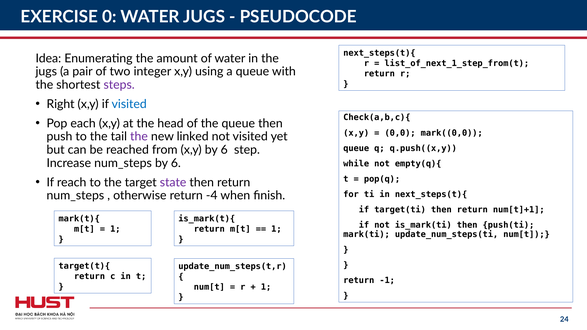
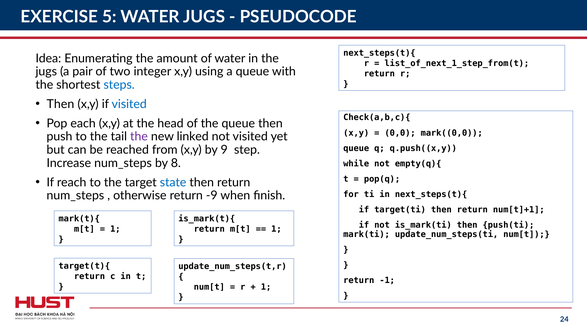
0: 0 -> 5 (109, 17)
steps colour: purple -> blue (119, 85)
Right: Right -> Then (60, 104)
x,y by 6: 6 -> 9 (224, 150)
num_steps by 6: 6 -> 8 (176, 163)
state colour: purple -> blue (173, 182)
-4: -4 -> -9 (212, 196)
